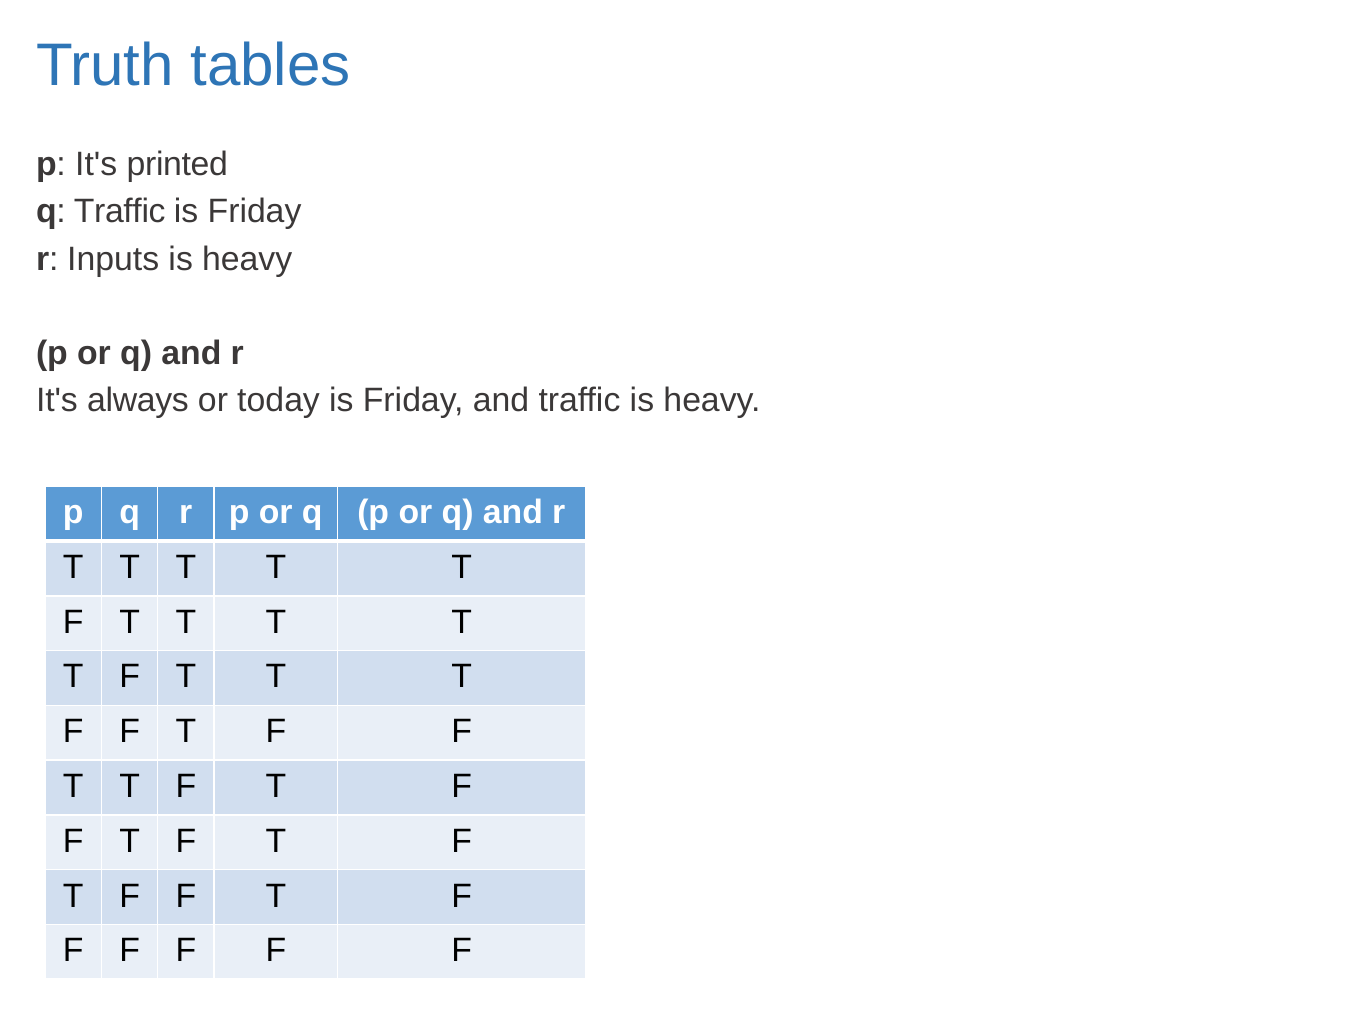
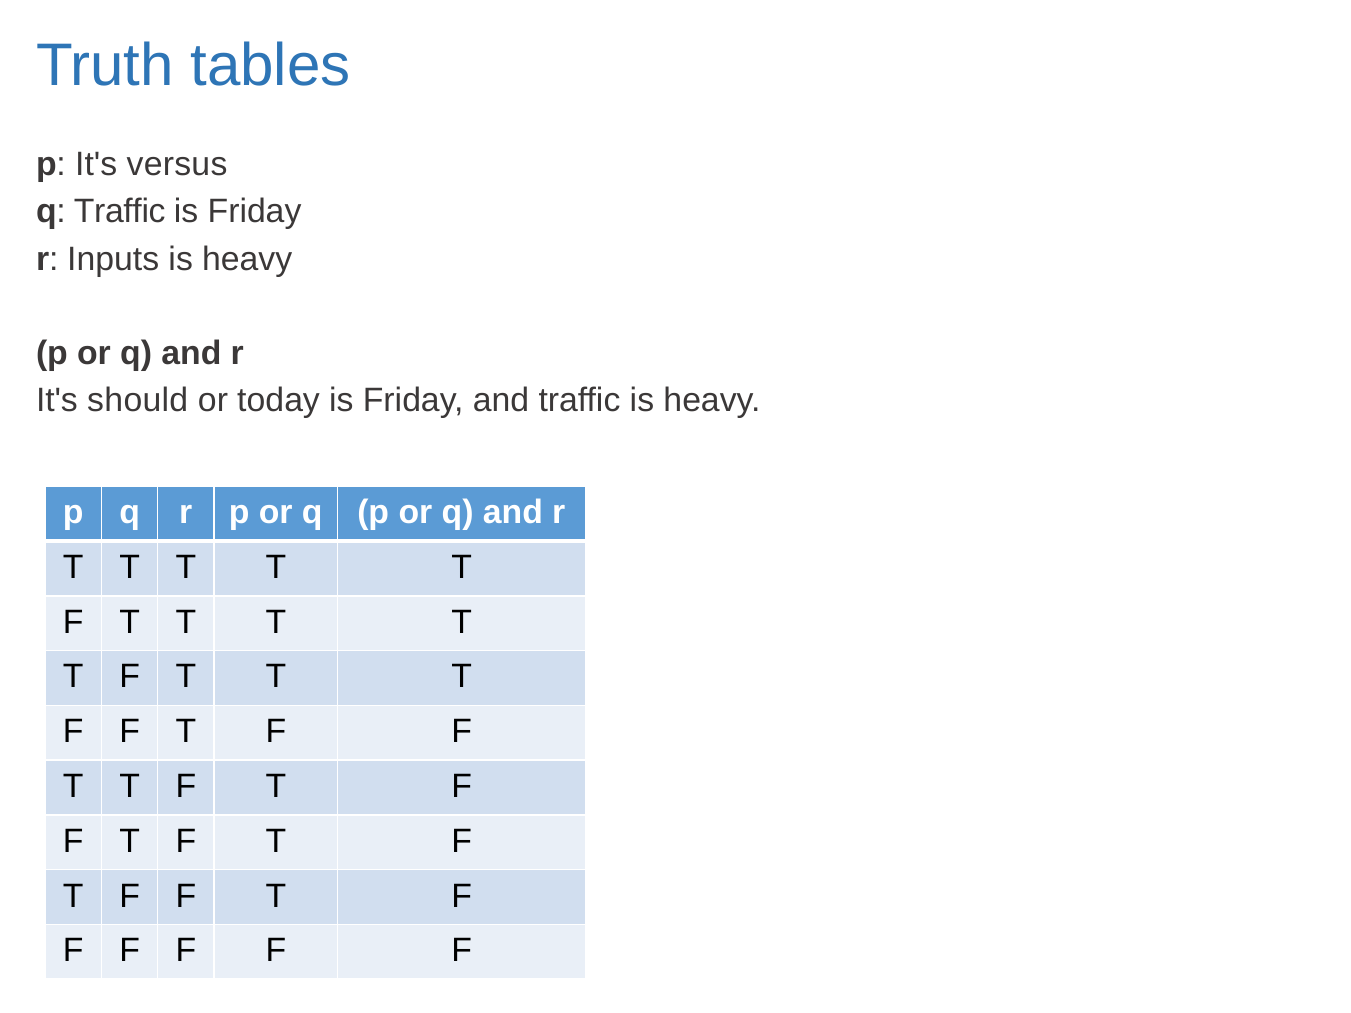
printed: printed -> versus (177, 164)
always: always -> should (138, 401)
